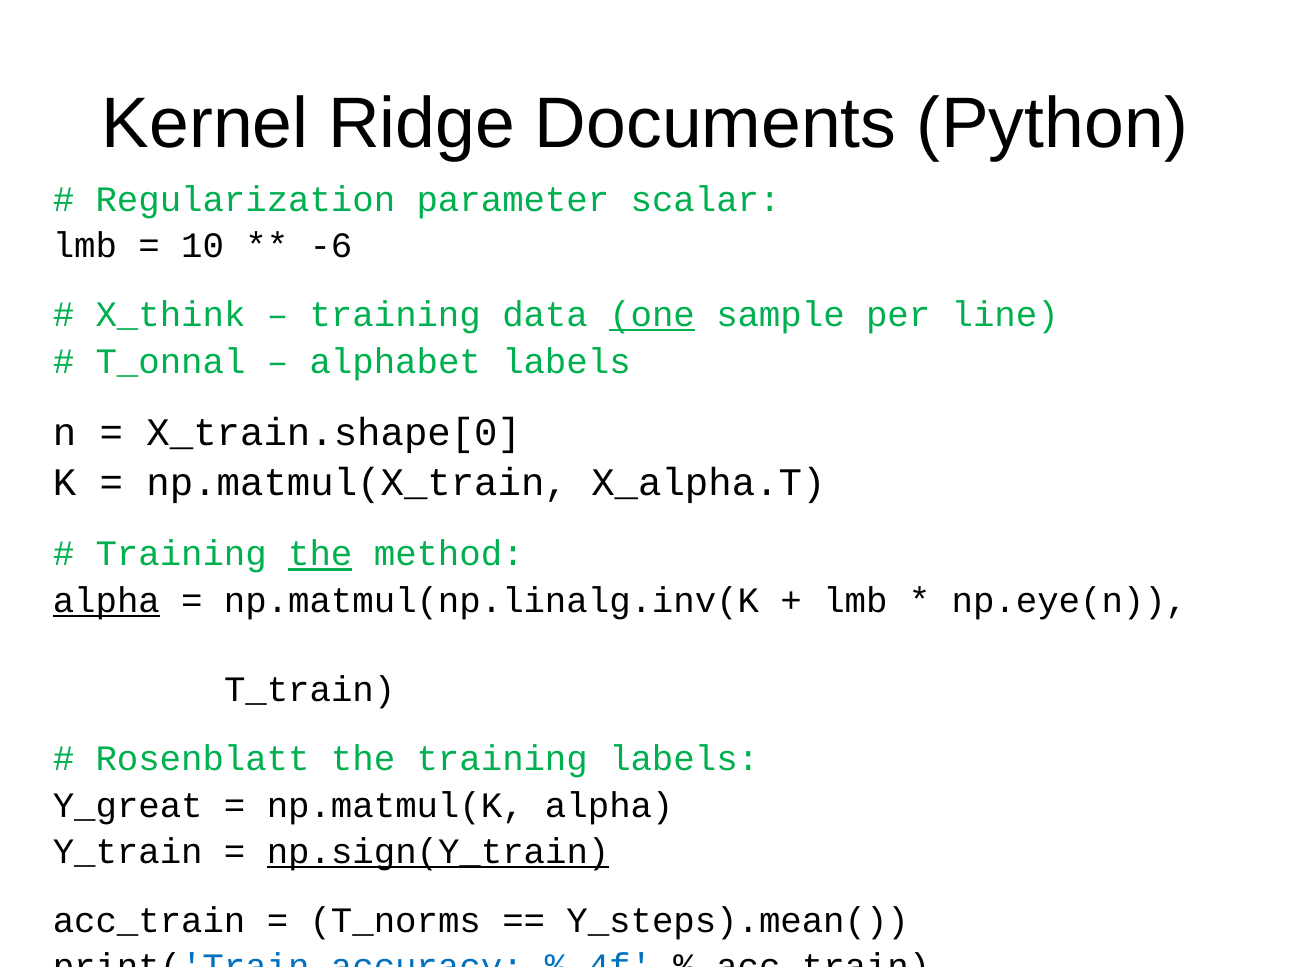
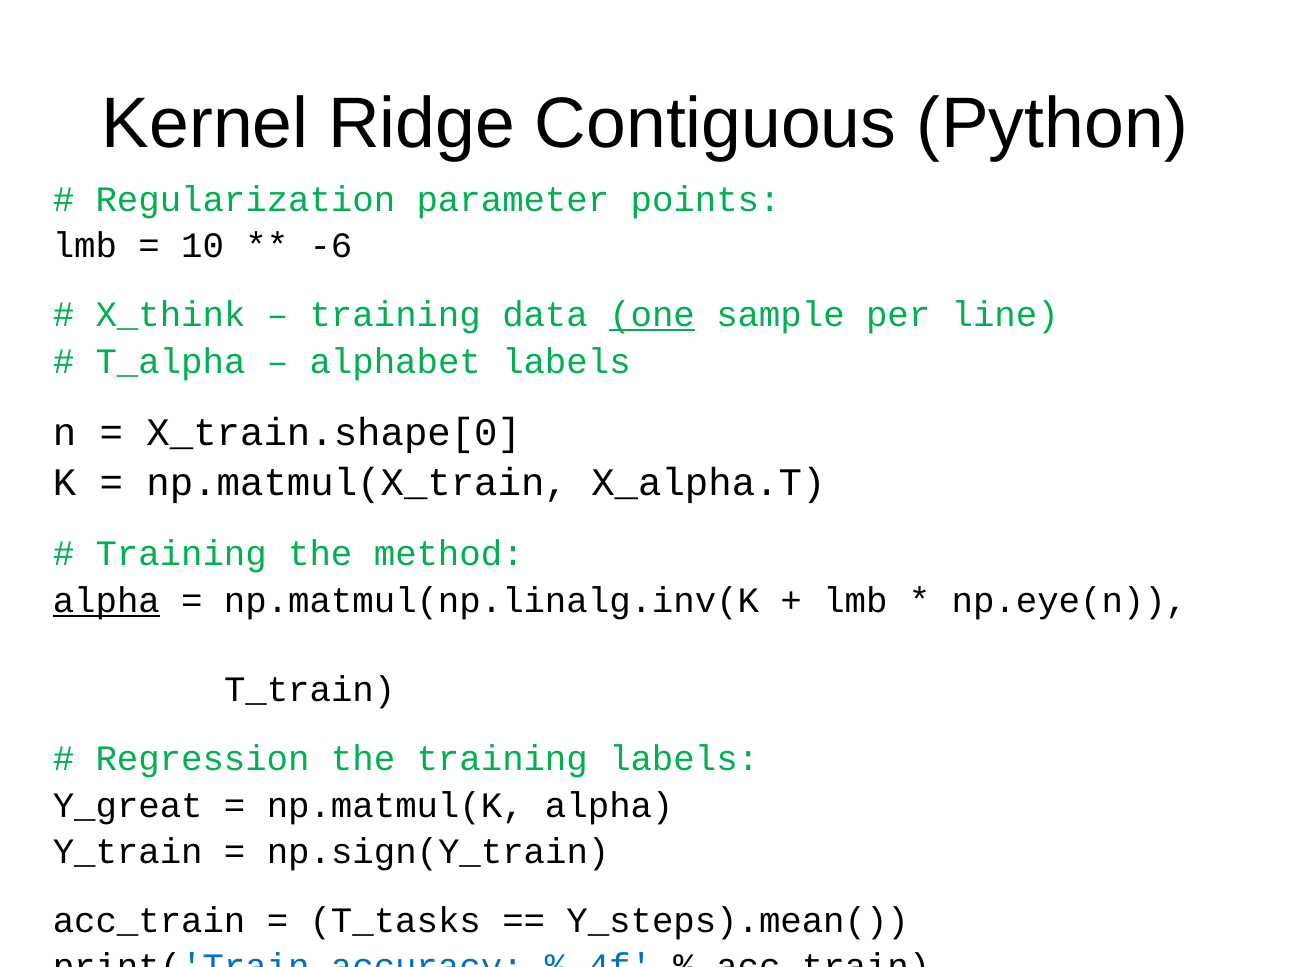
Documents: Documents -> Contiguous (716, 124)
scalar: scalar -> points (706, 199)
T_onnal: T_onnal -> T_alpha (170, 361)
the underline: present -> none (320, 554)
Rosenblatt: Rosenblatt -> Regression (203, 759)
np.sign(Y_train underline: present -> none (438, 852)
T_norms: T_norms -> T_tasks (395, 921)
